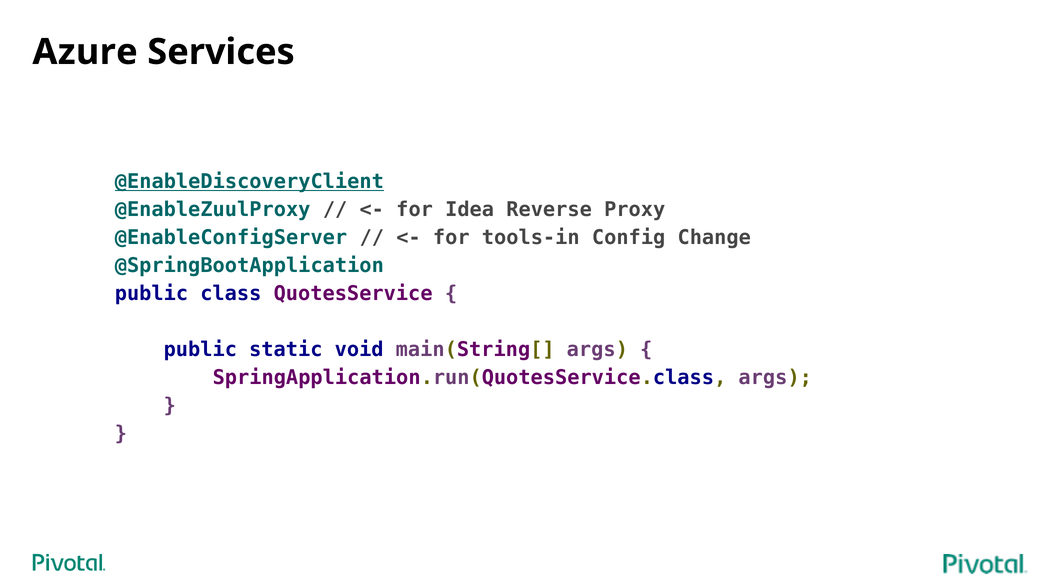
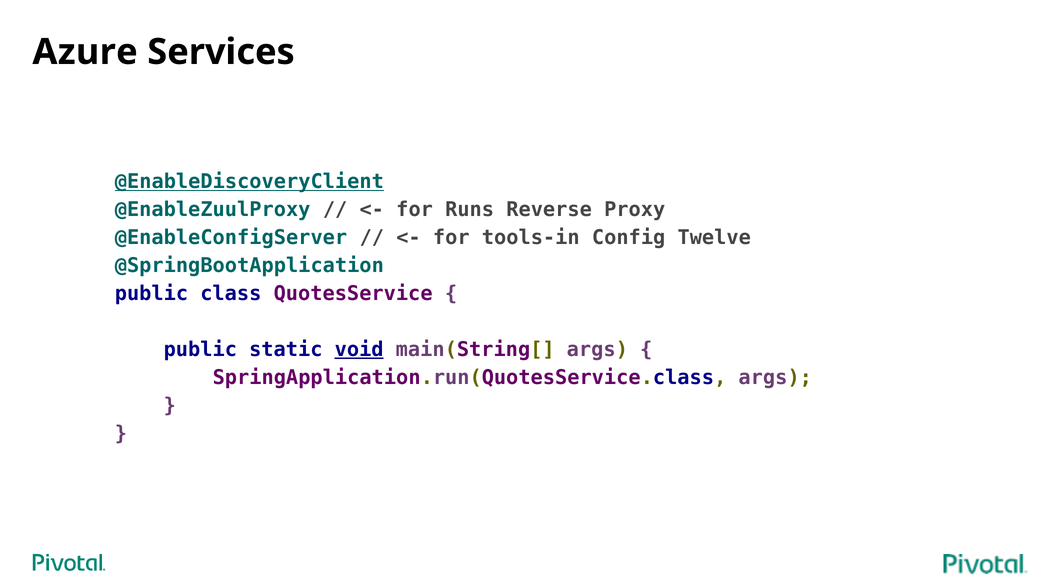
Idea: Idea -> Runs (470, 210)
Change: Change -> Twelve (714, 238)
void underline: none -> present (359, 349)
